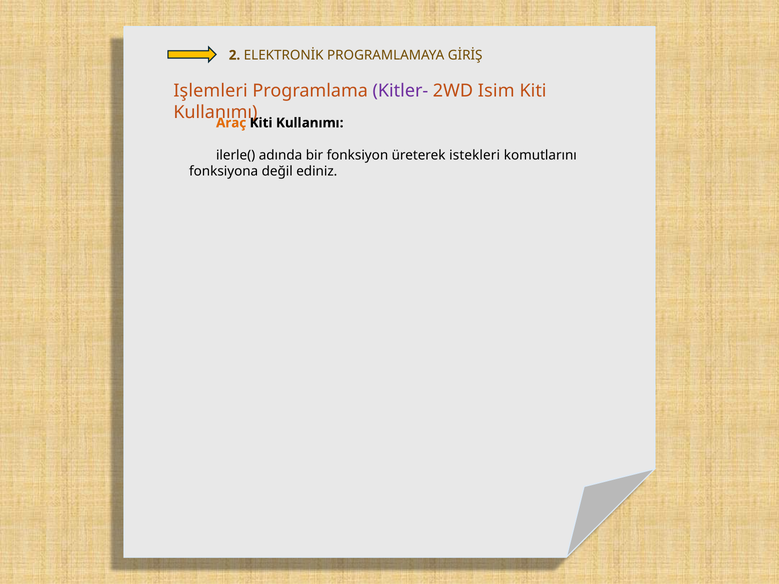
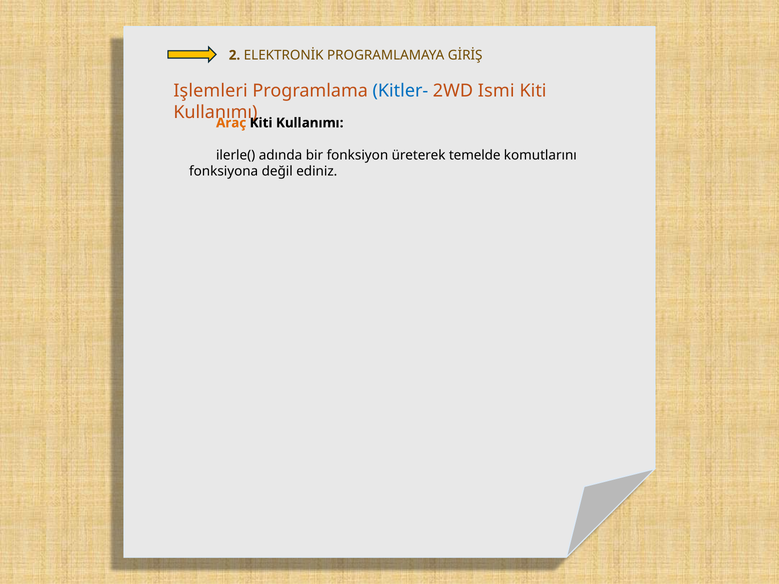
Kitler- colour: purple -> blue (400, 91)
Isim: Isim -> Ismi (496, 91)
istekleri: istekleri -> temelde (475, 155)
